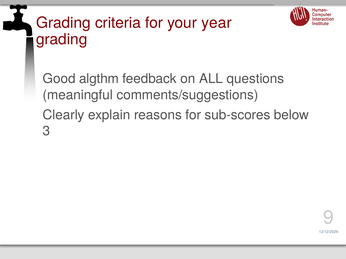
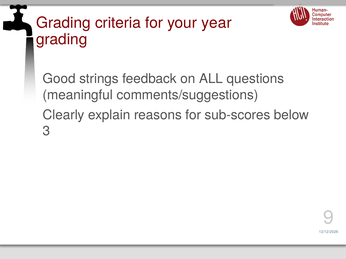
algthm: algthm -> strings (99, 79)
